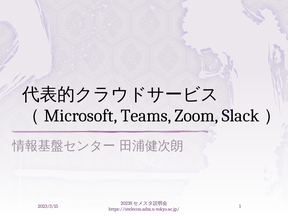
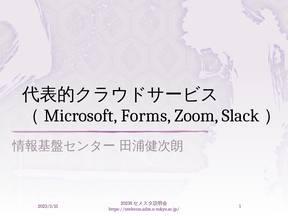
Teams: Teams -> Forms (146, 116)
